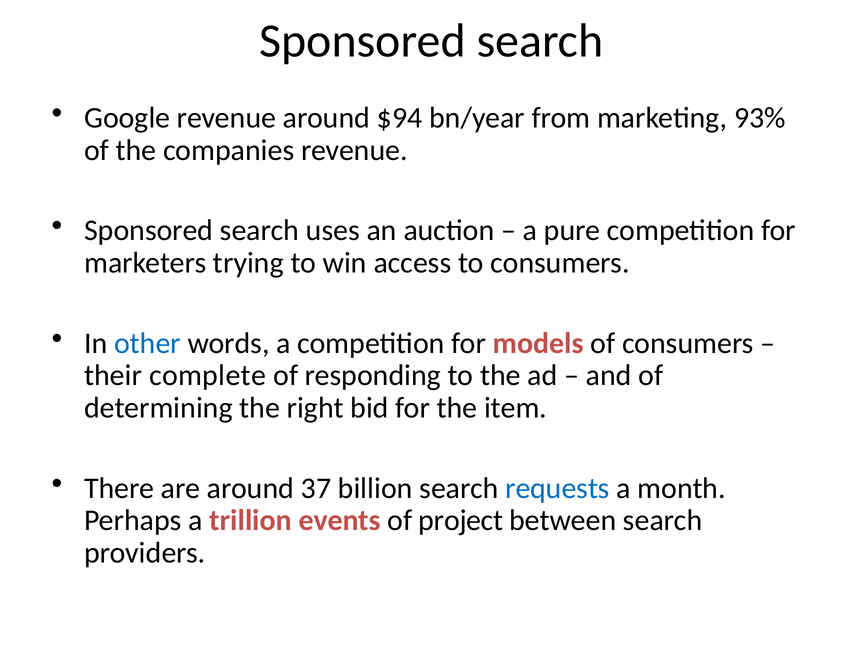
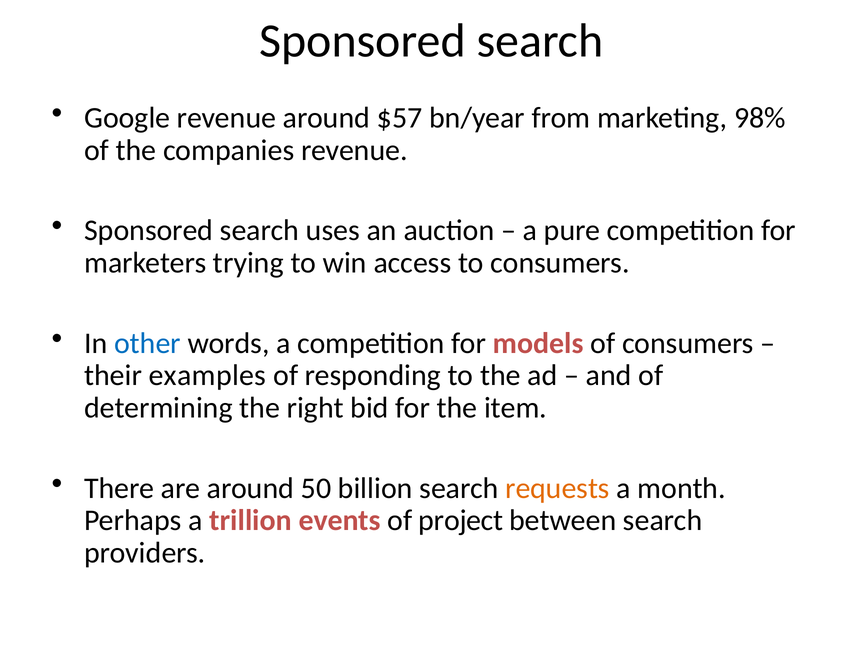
$94: $94 -> $57 (400, 118)
93%: 93% -> 98% (760, 118)
complete: complete -> examples (207, 376)
37: 37 -> 50 (316, 488)
requests colour: blue -> orange (557, 488)
